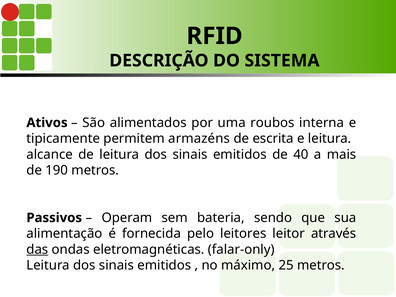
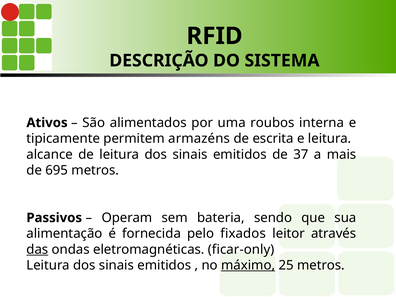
40: 40 -> 37 (301, 154)
190: 190 -> 695 (57, 170)
leitores: leitores -> fixados (243, 234)
falar-only: falar-only -> ficar-only (241, 249)
máximo underline: none -> present (248, 265)
